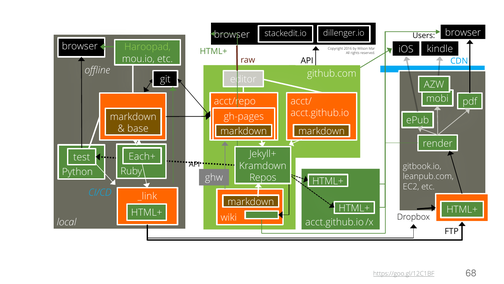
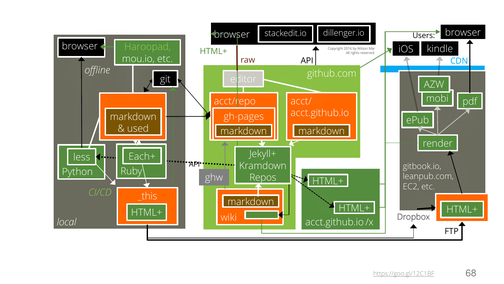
base: base -> used (138, 128)
test: test -> less (82, 157)
CI/CD colour: light blue -> light green (100, 192)
_link: _link -> _this (147, 196)
